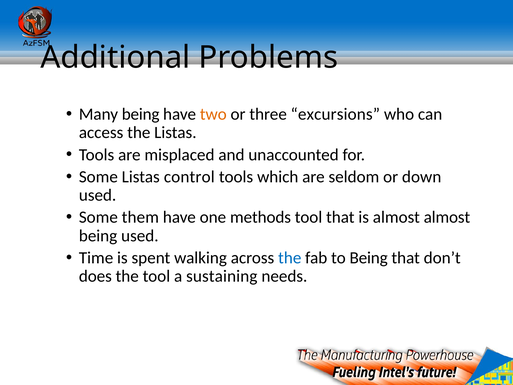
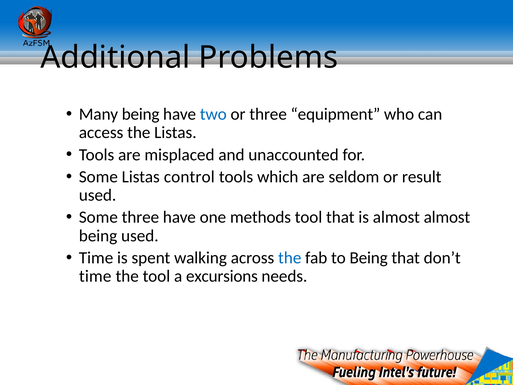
two colour: orange -> blue (213, 114)
excursions: excursions -> equipment (335, 114)
down: down -> result (422, 177)
Some them: them -> three (140, 217)
does: does -> time (95, 276)
sustaining: sustaining -> excursions (222, 276)
